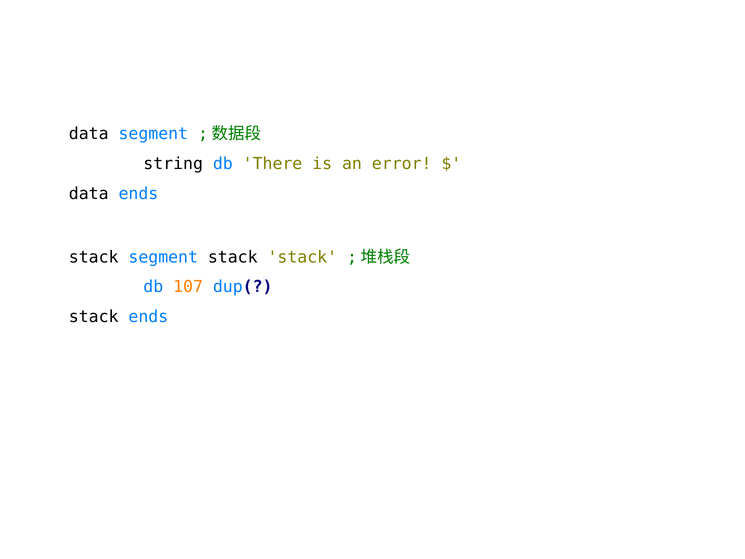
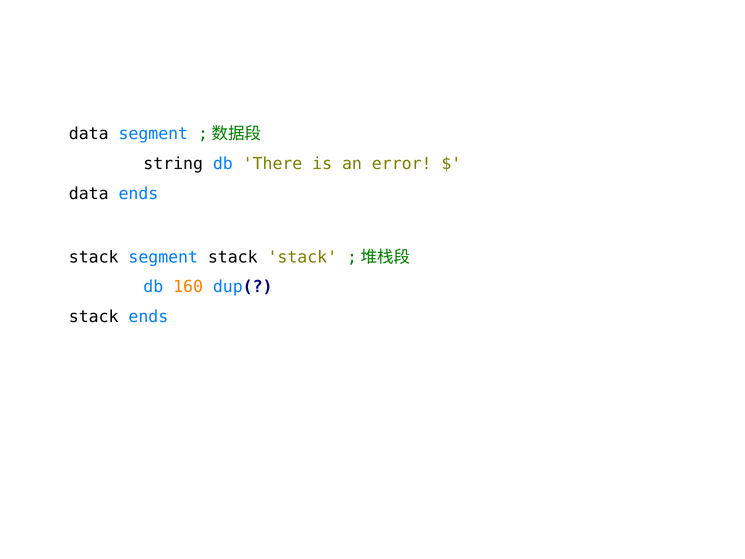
107: 107 -> 160 (188, 287)
